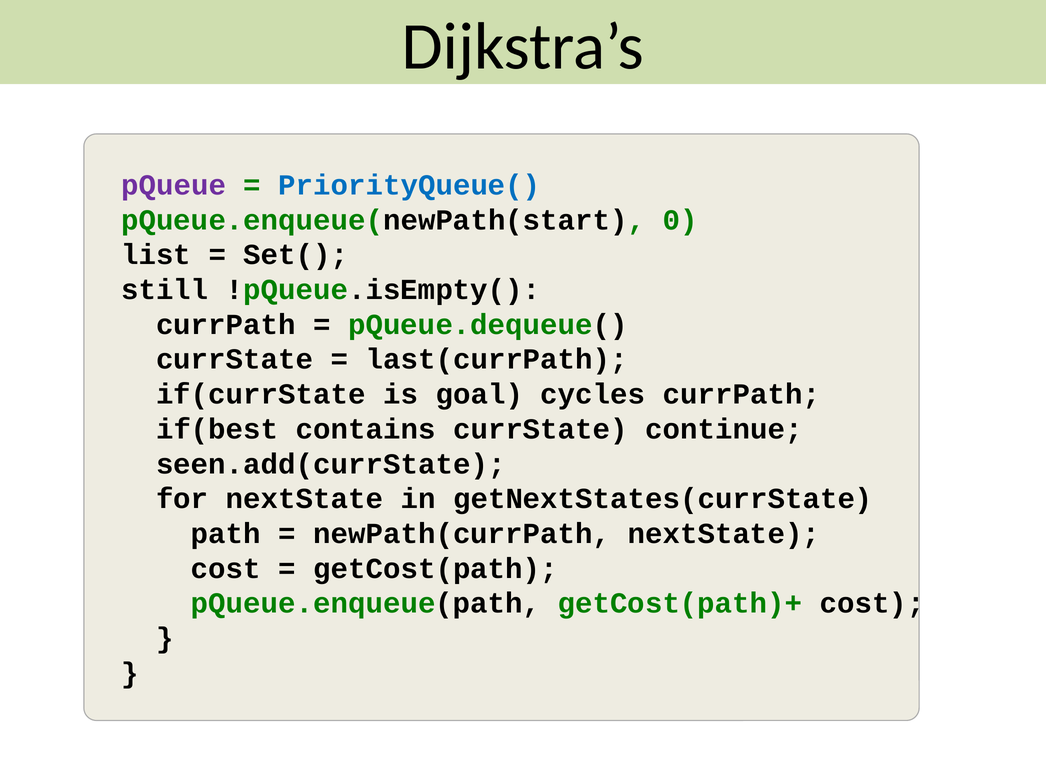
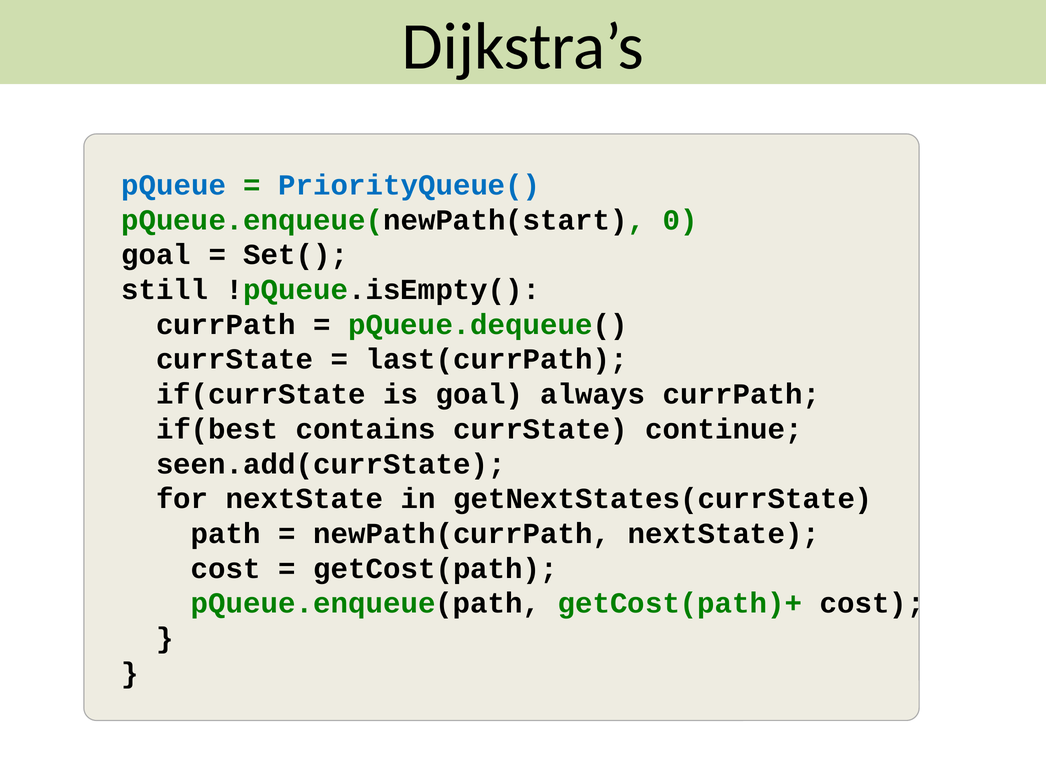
pQueue colour: purple -> blue (174, 185)
list: list -> goal (156, 255)
cycles: cycles -> always (593, 394)
